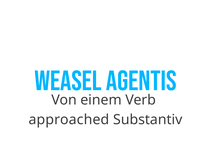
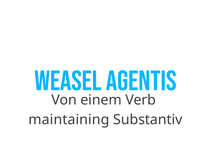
approached: approached -> maintaining (69, 120)
